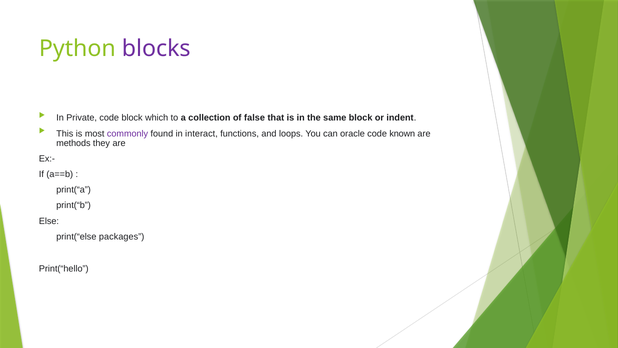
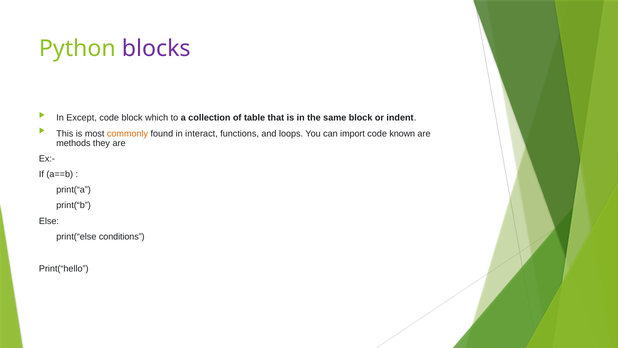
Private: Private -> Except (82, 118)
false: false -> table (255, 118)
commonly colour: purple -> orange (128, 133)
oracle: oracle -> import (353, 133)
packages: packages -> conditions (122, 236)
